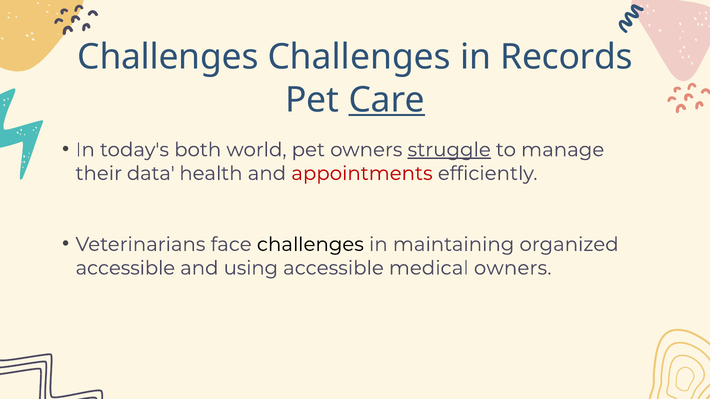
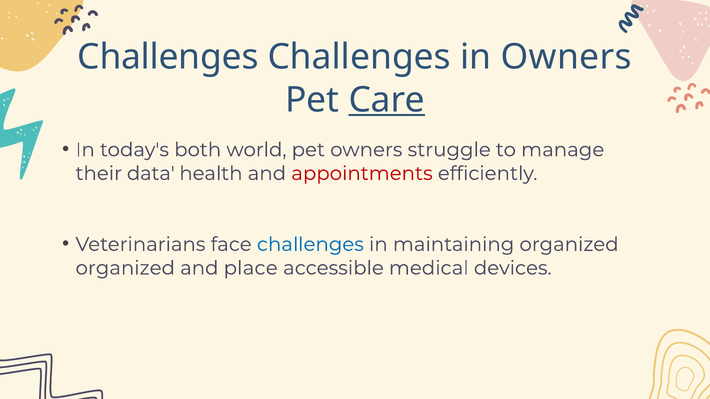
in Records: Records -> Owners (566, 57)
struggle underline: present -> none (449, 150)
challenges colour: black -> blue (310, 245)
accessible: accessible -> organized (125, 268)
using: using -> place (251, 268)
medical owners: owners -> devices (513, 268)
